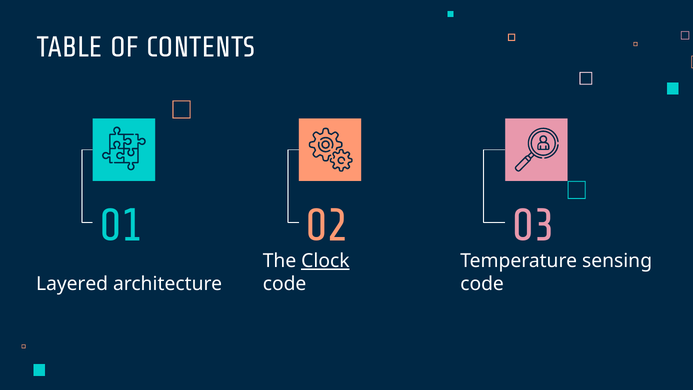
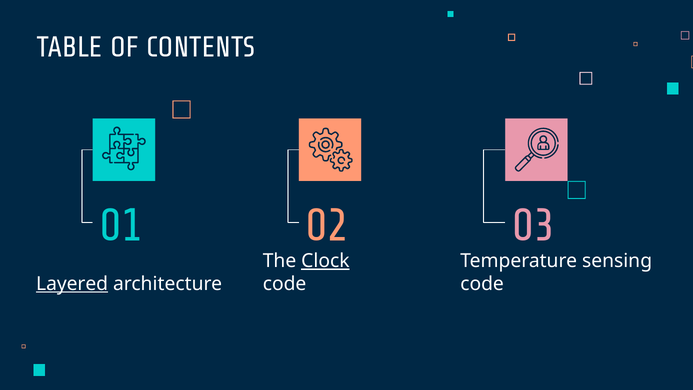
Layered underline: none -> present (72, 284)
